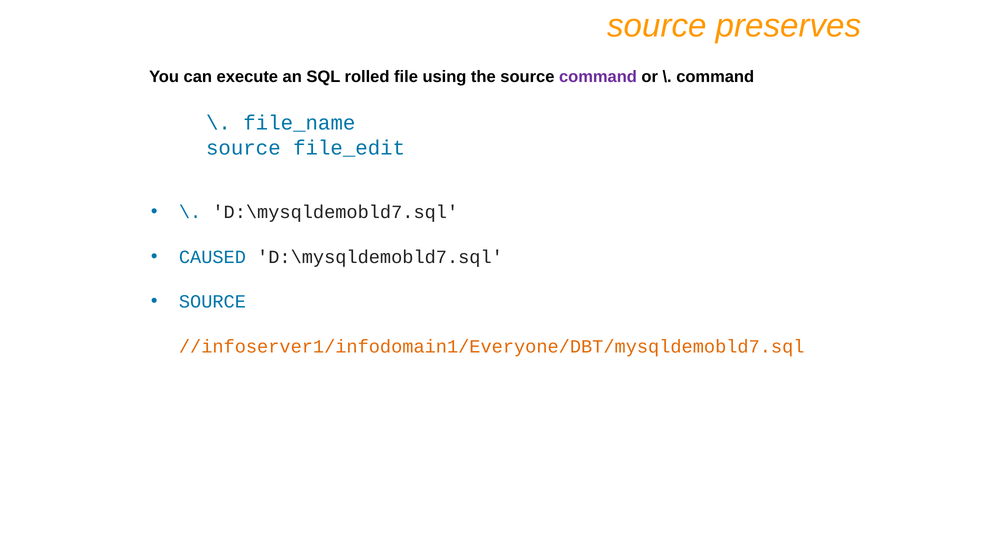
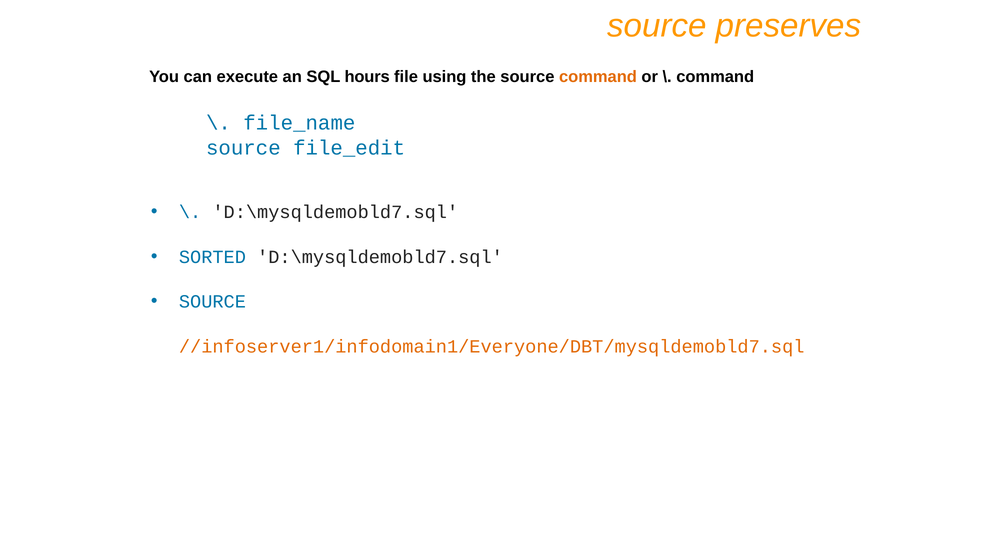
rolled: rolled -> hours (367, 77)
command colour: purple -> orange (598, 77)
CAUSED: CAUSED -> SORTED (212, 257)
